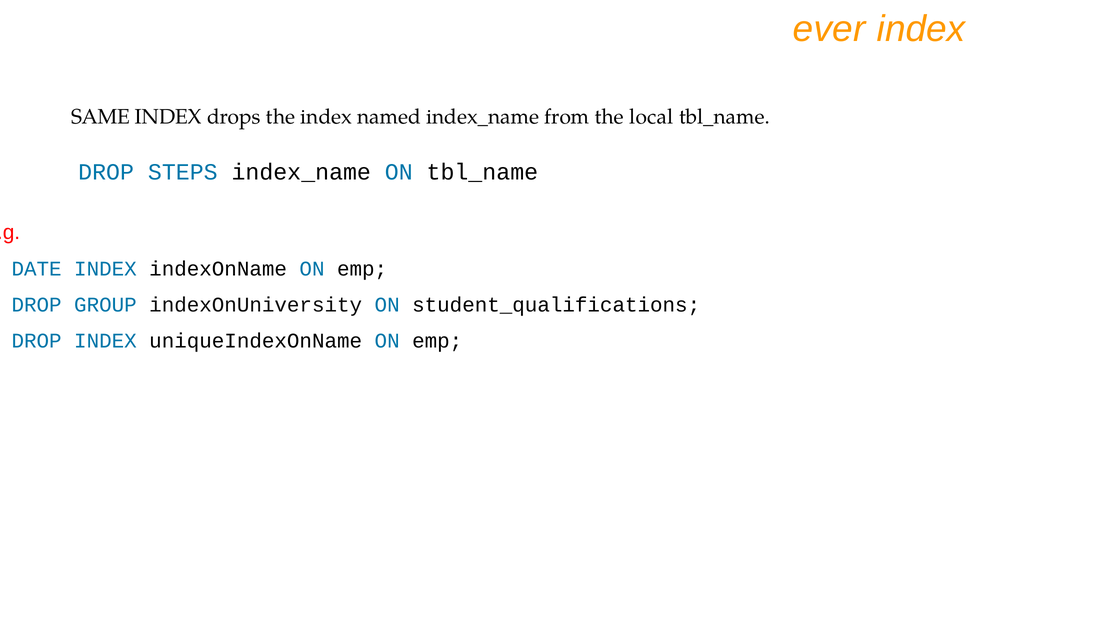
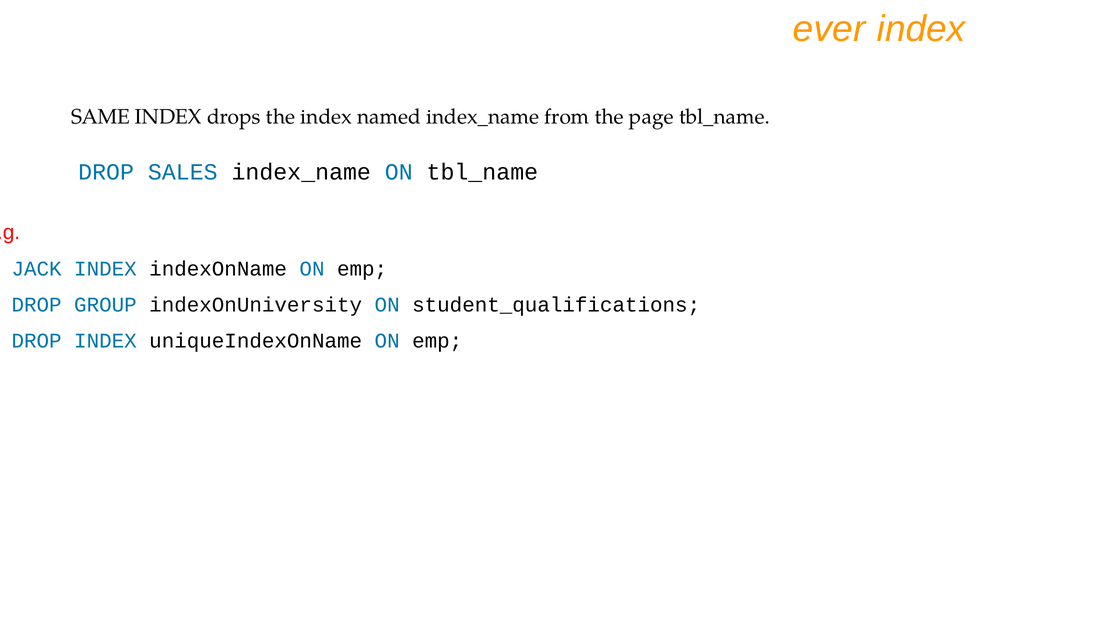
local: local -> page (651, 117)
STEPS: STEPS -> SALES (183, 172)
DATE: DATE -> JACK (37, 269)
